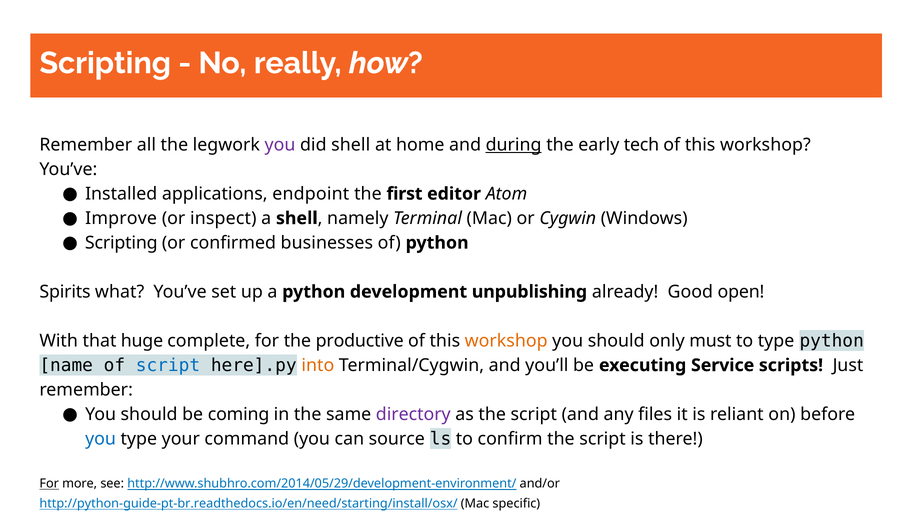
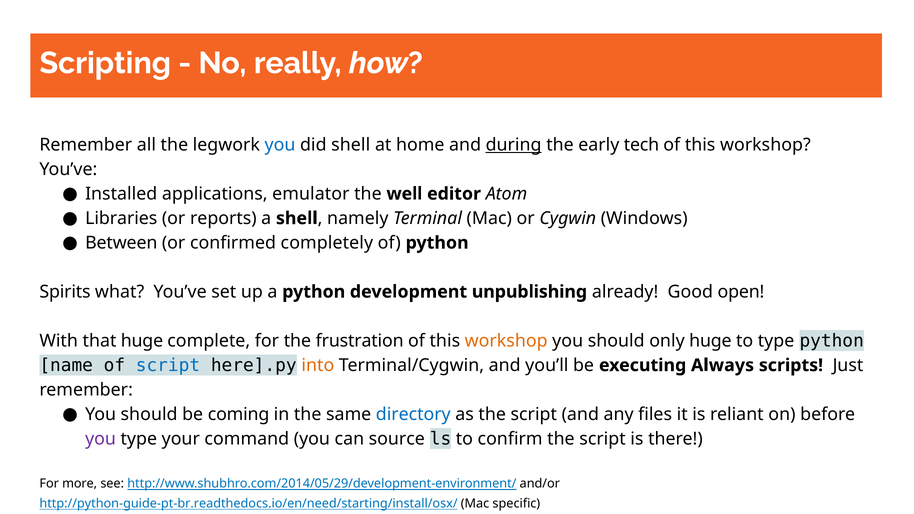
you colour: purple -> blue (280, 145)
endpoint: endpoint -> emulator (311, 194)
first: first -> well (404, 194)
Improve: Improve -> Libraries (121, 218)
inspect: inspect -> reports (223, 218)
Scripting: Scripting -> Between (121, 243)
businesses: businesses -> completely (327, 243)
productive: productive -> frustration (360, 341)
only must: must -> huge (710, 341)
Service: Service -> Always (723, 365)
directory colour: purple -> blue (413, 414)
you colour: blue -> purple (101, 439)
For underline: present -> none (49, 484)
